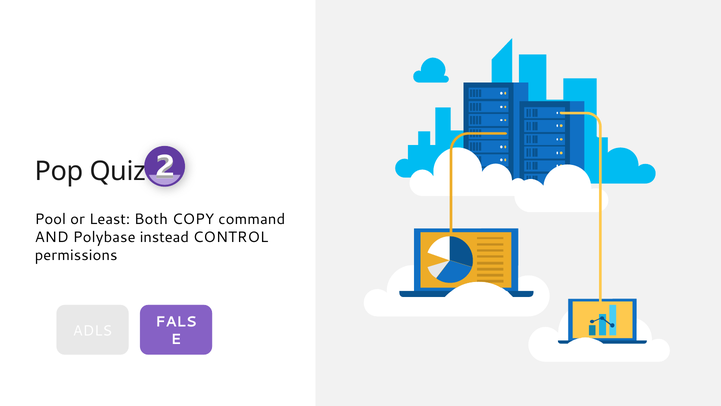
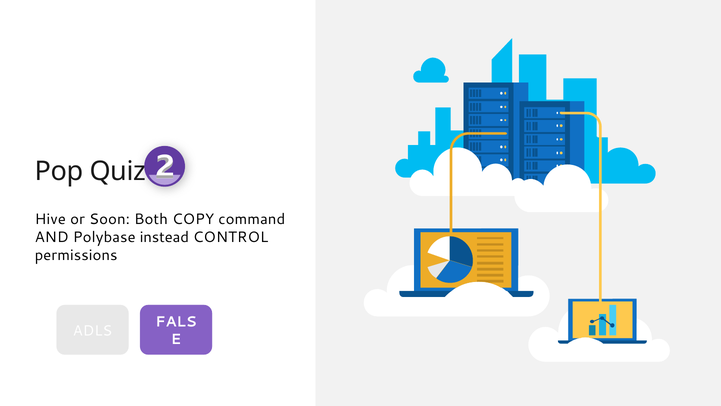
Pool: Pool -> Hive (50, 219)
Least: Least -> Soon (109, 219)
